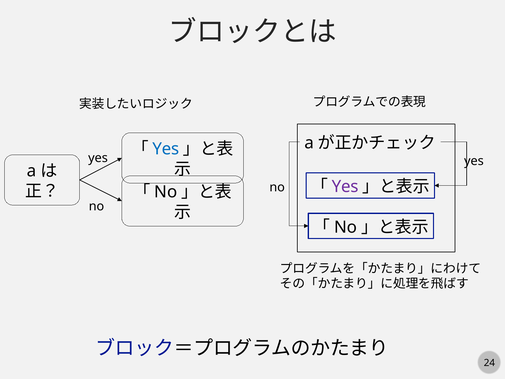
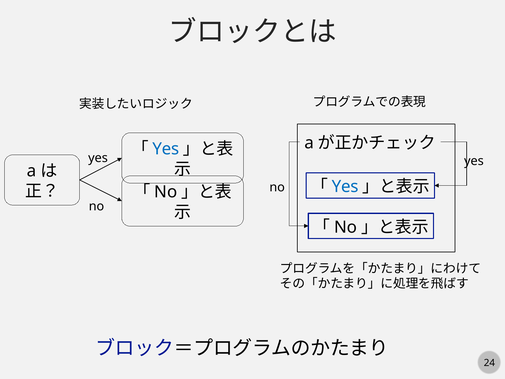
Yes colour: purple -> blue (345, 187)
